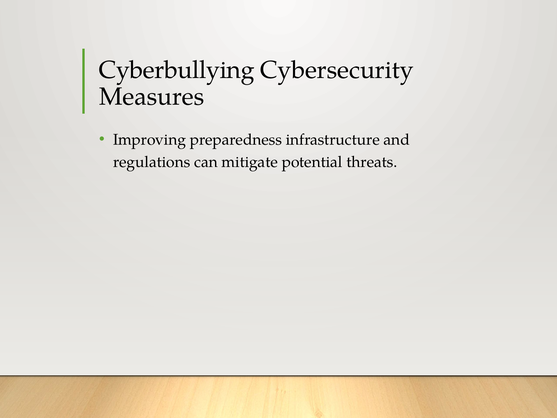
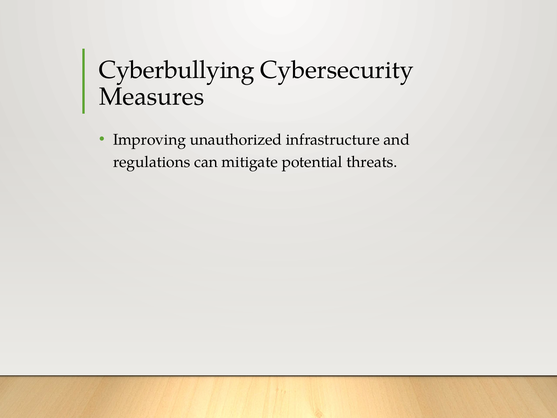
preparedness: preparedness -> unauthorized (236, 140)
